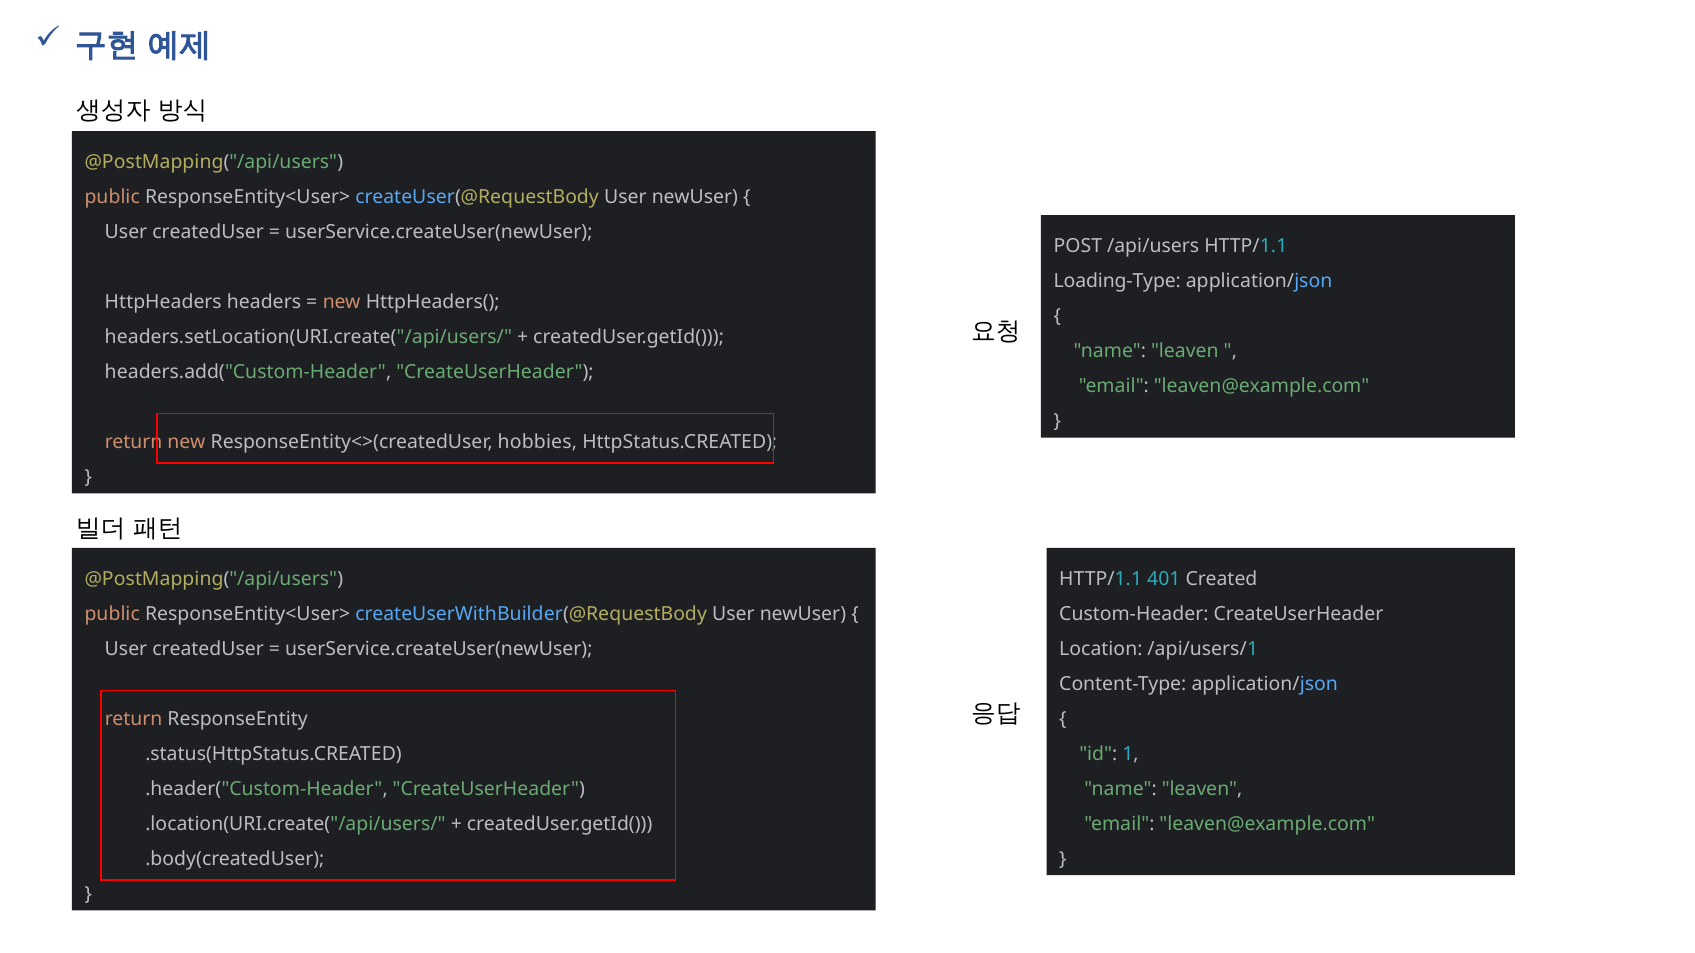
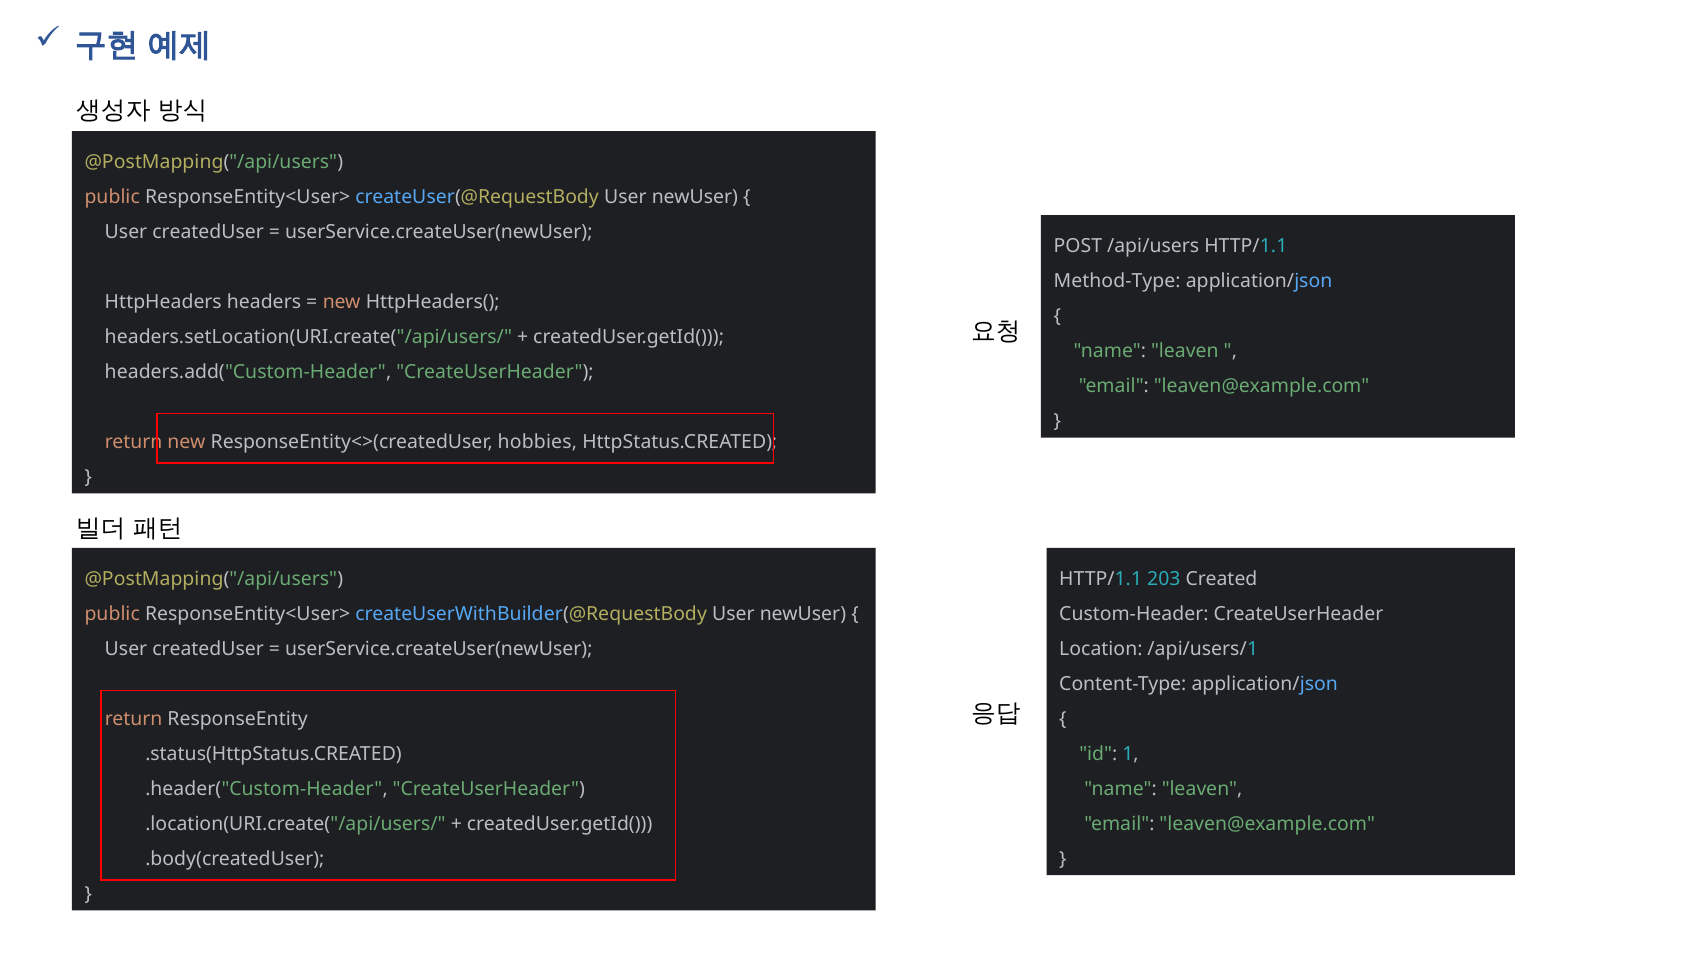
Loading-Type: Loading-Type -> Method-Type (1117, 281)
401: 401 -> 203 (1164, 579)
